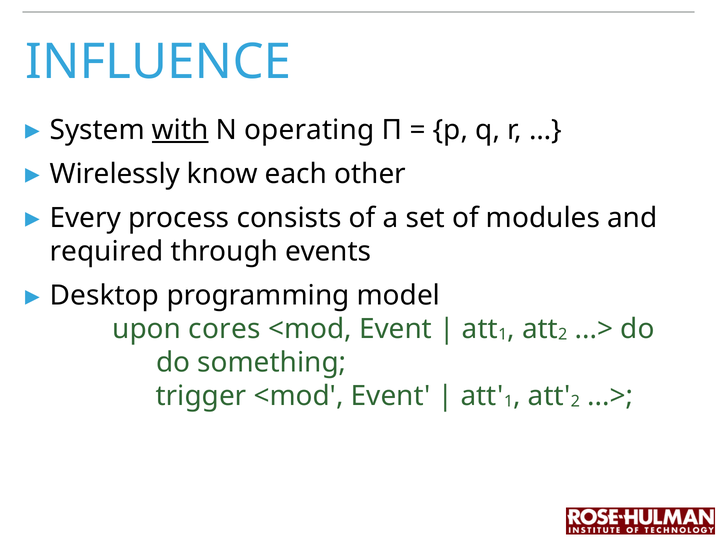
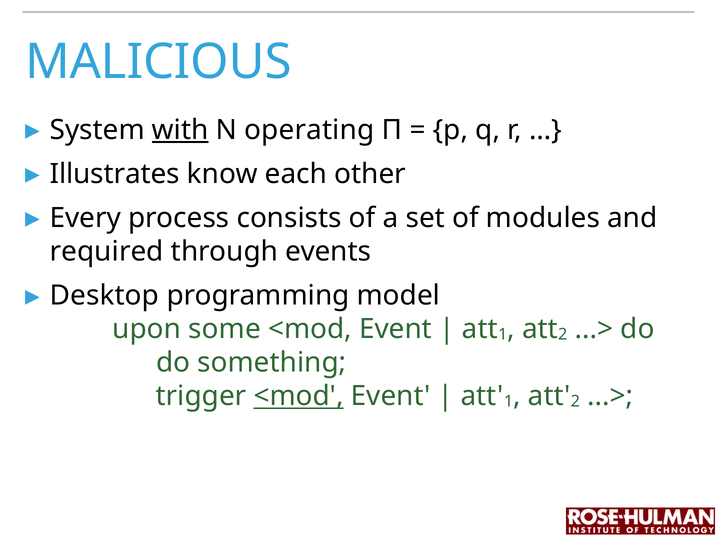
INFLUENCE: INFLUENCE -> MALICIOUS (158, 62)
Wirelessly: Wirelessly -> Illustrates (115, 174)
cores: cores -> some (225, 330)
<mod underline: none -> present (299, 397)
